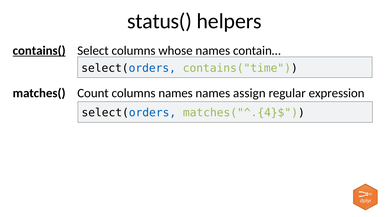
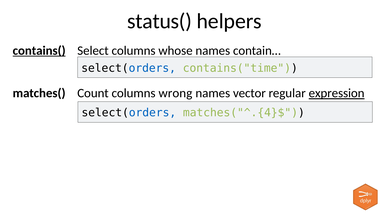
columns names: names -> wrong (175, 93)
assign: assign -> vector (249, 93)
expression underline: none -> present (337, 93)
